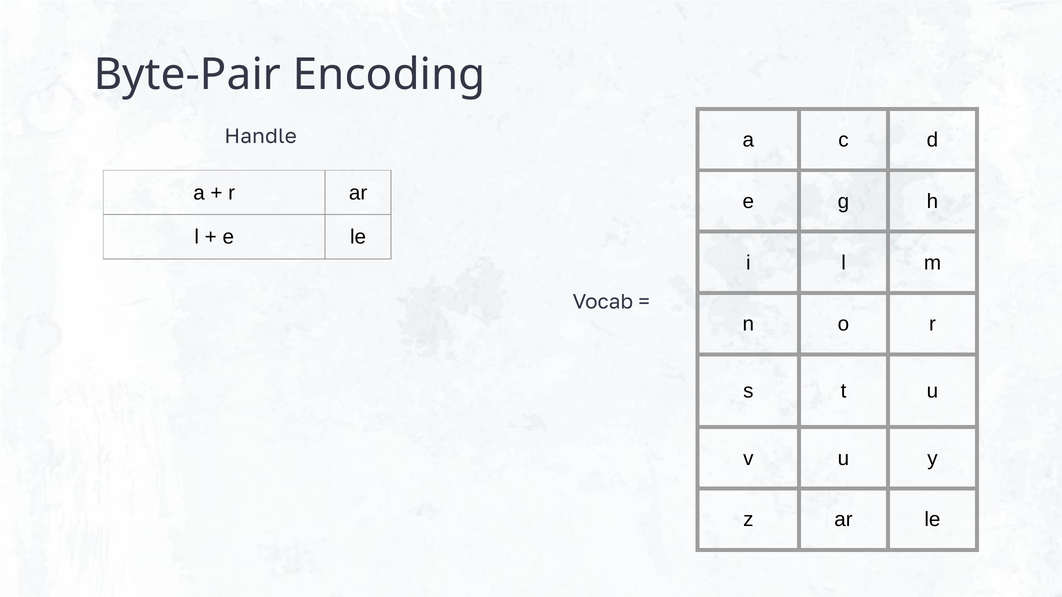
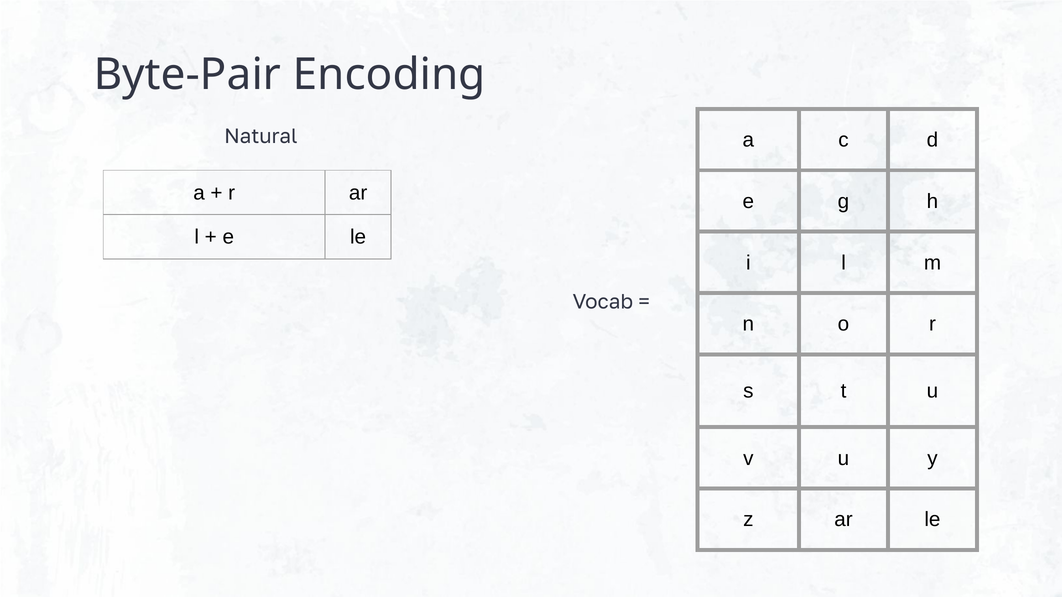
Handle: Handle -> Natural (261, 137)
